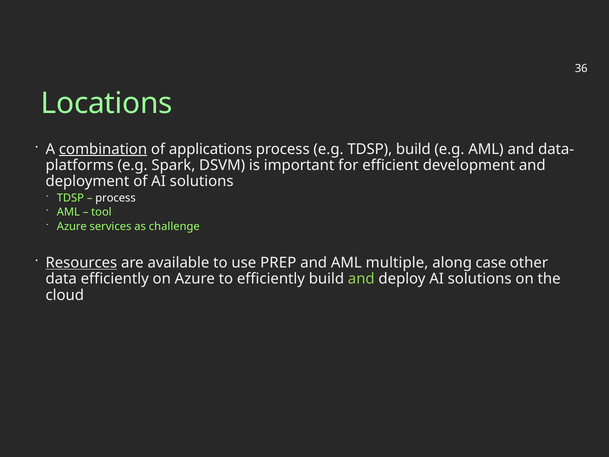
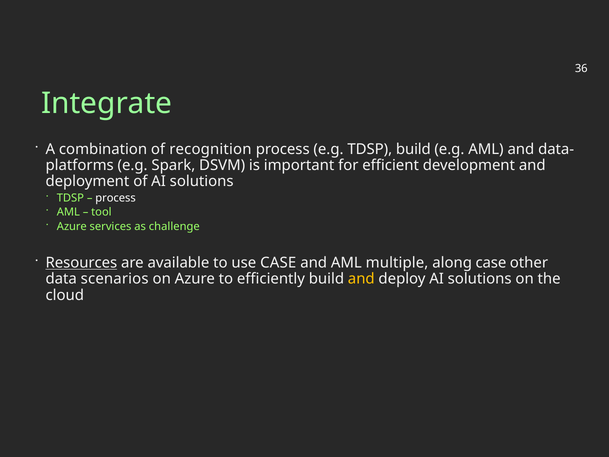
Locations: Locations -> Integrate (107, 103)
combination underline: present -> none (103, 149)
applications: applications -> recognition (210, 149)
use PREP: PREP -> CASE (278, 263)
data efficiently: efficiently -> scenarios (115, 279)
and colour: light green -> yellow (361, 279)
